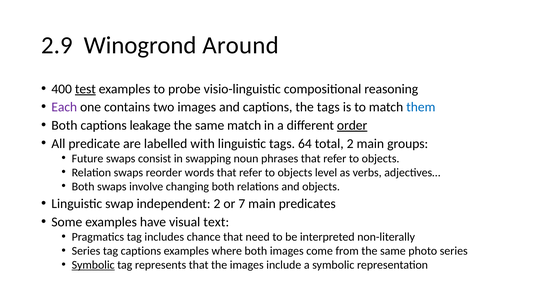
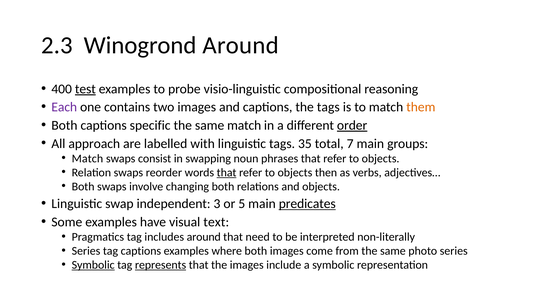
2.9: 2.9 -> 2.3 (57, 45)
them colour: blue -> orange (421, 107)
leakage: leakage -> specific (150, 126)
predicate: predicate -> approach (94, 144)
64: 64 -> 35 (305, 144)
total 2: 2 -> 7 (350, 144)
Future: Future -> Match (87, 159)
that underline: none -> present (227, 173)
level: level -> then (326, 173)
independent 2: 2 -> 3 (217, 204)
7: 7 -> 5 (242, 204)
predicates underline: none -> present (307, 204)
includes chance: chance -> around (204, 237)
represents underline: none -> present (161, 265)
